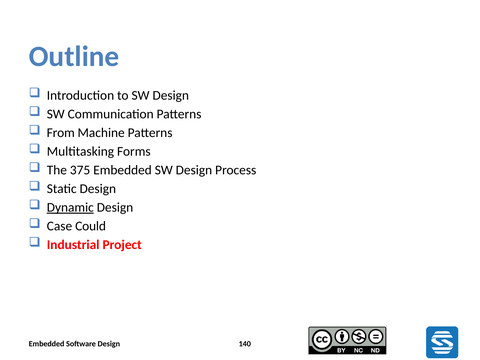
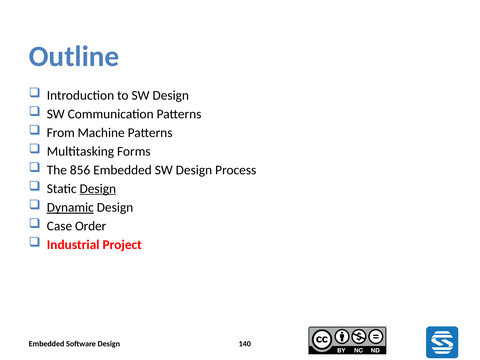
375: 375 -> 856 (80, 170)
Design underline: none -> present (98, 189)
Could: Could -> Order (91, 226)
